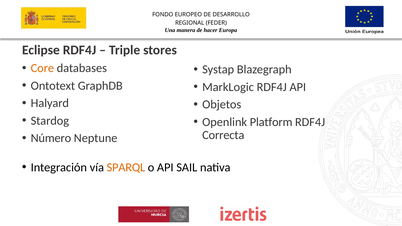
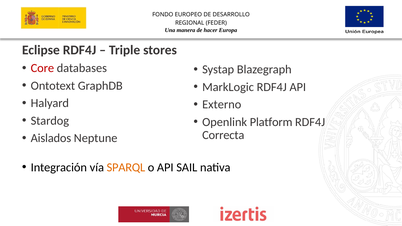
Core colour: orange -> red (42, 68)
Objetos: Objetos -> Externo (222, 105)
Número: Número -> Aislados (51, 138)
